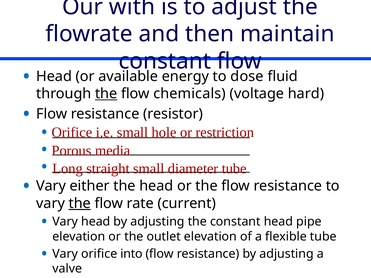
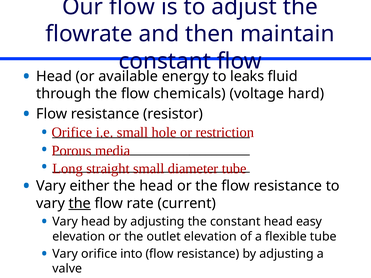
Our with: with -> flow (132, 7)
dose: dose -> leaks (247, 76)
the underline: present -> none (106, 94)
pipe: pipe -> easy (309, 222)
